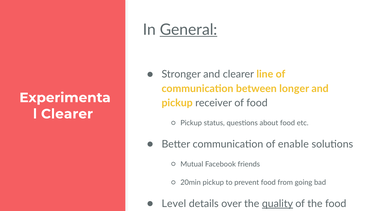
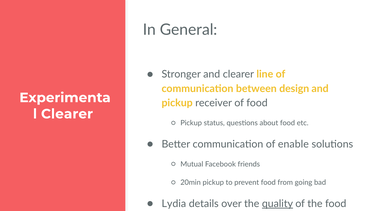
General underline: present -> none (189, 30)
longer: longer -> design (294, 89)
Level: Level -> Lydia (174, 204)
